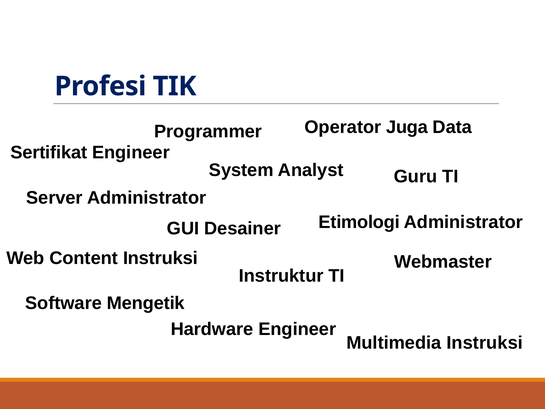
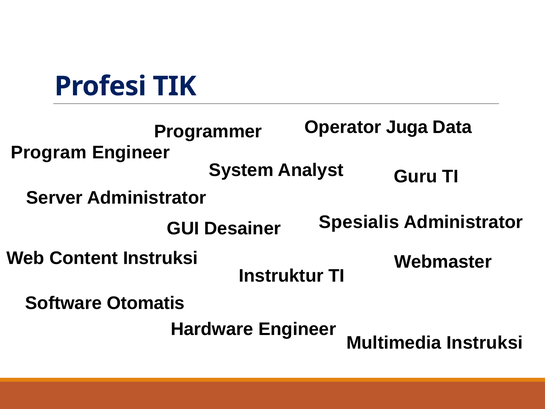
Sertifikat: Sertifikat -> Program (49, 153)
Etimologi: Etimologi -> Spesialis (359, 222)
Mengetik: Mengetik -> Otomatis (146, 303)
